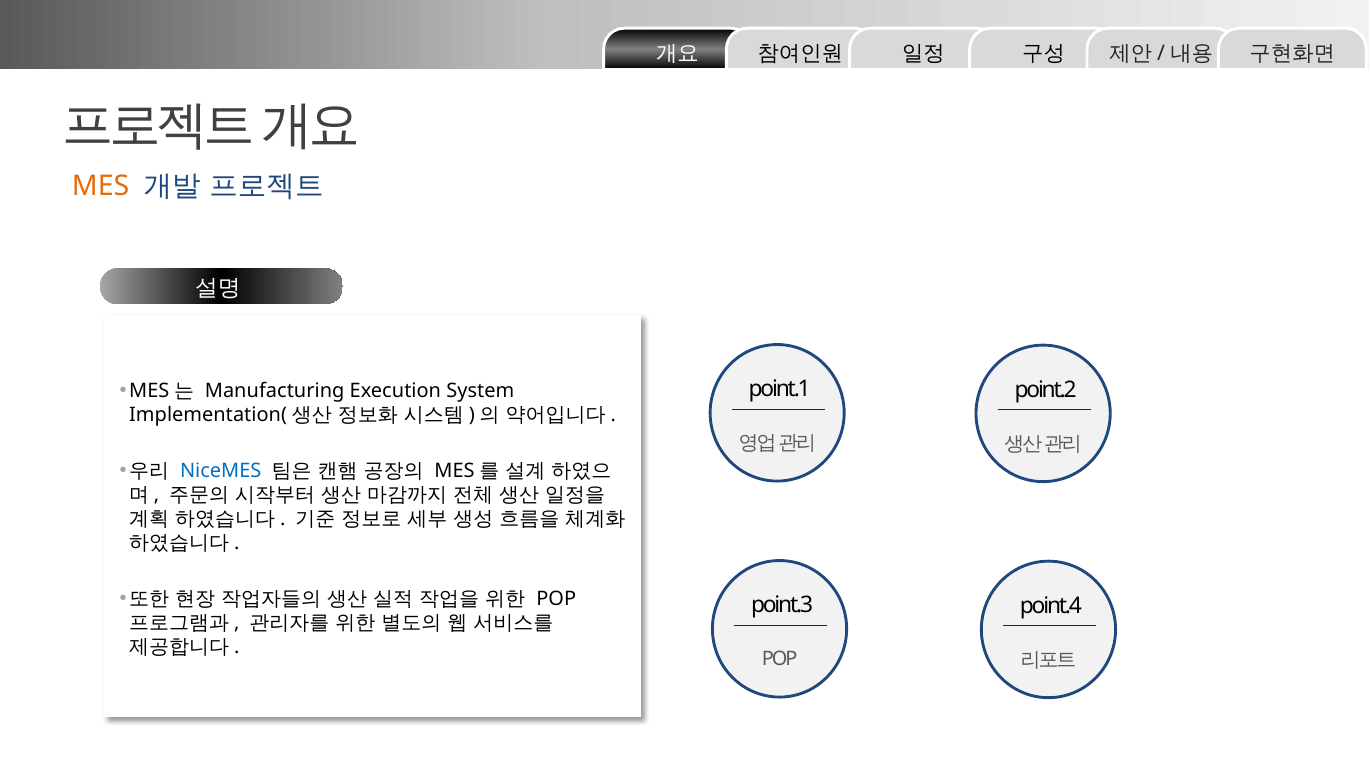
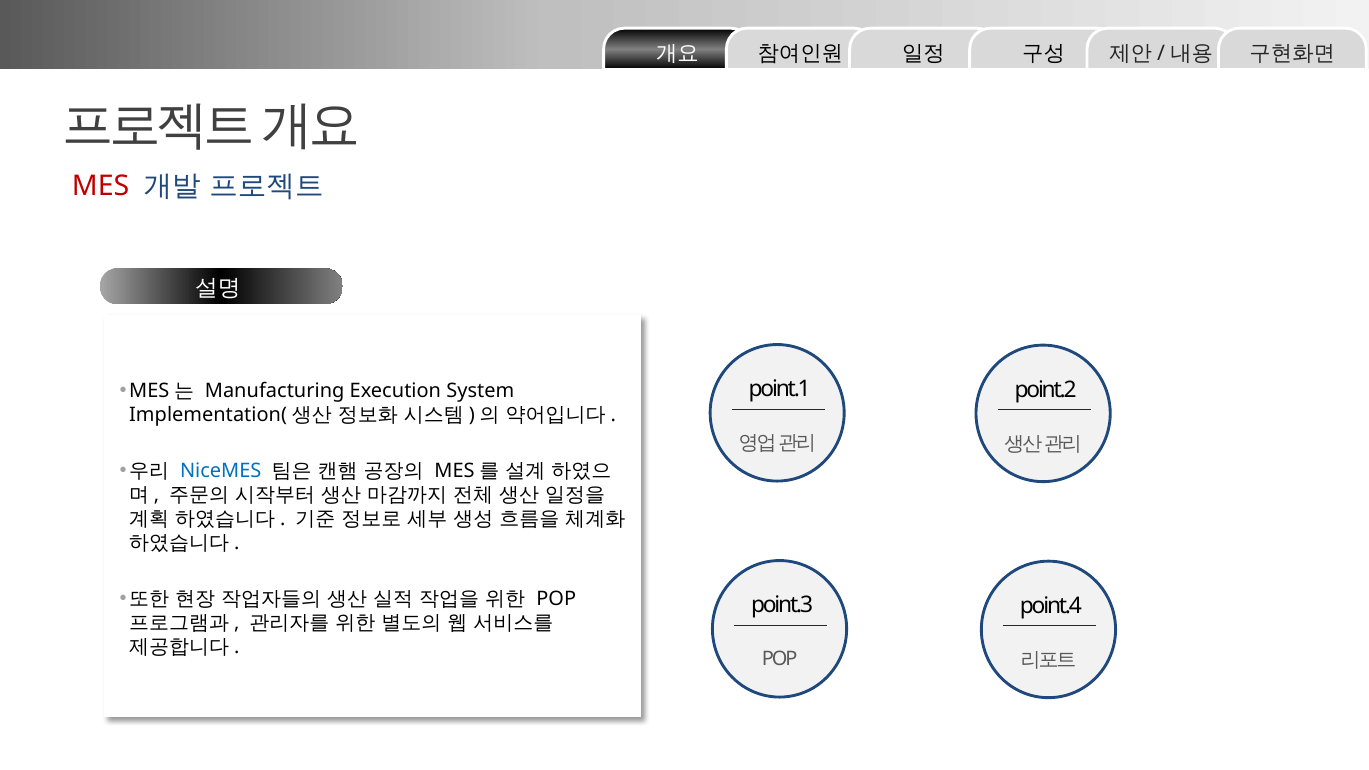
MES colour: orange -> red (101, 186)
